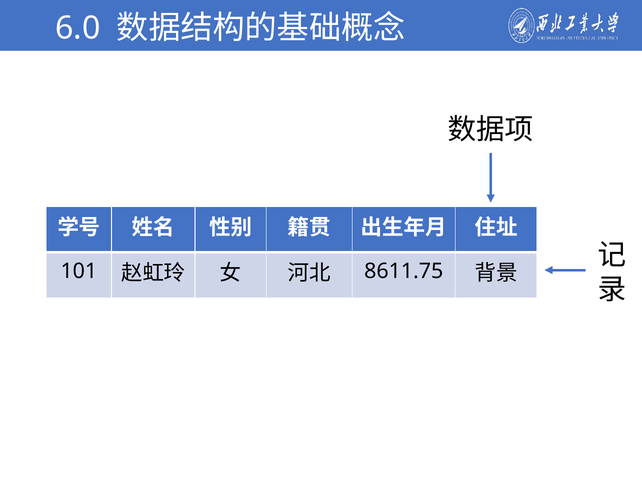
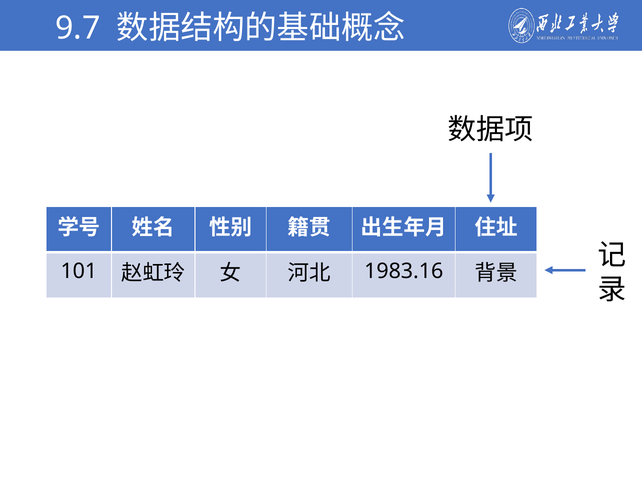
6.0: 6.0 -> 9.7 (78, 28)
8611.75: 8611.75 -> 1983.16 (404, 271)
